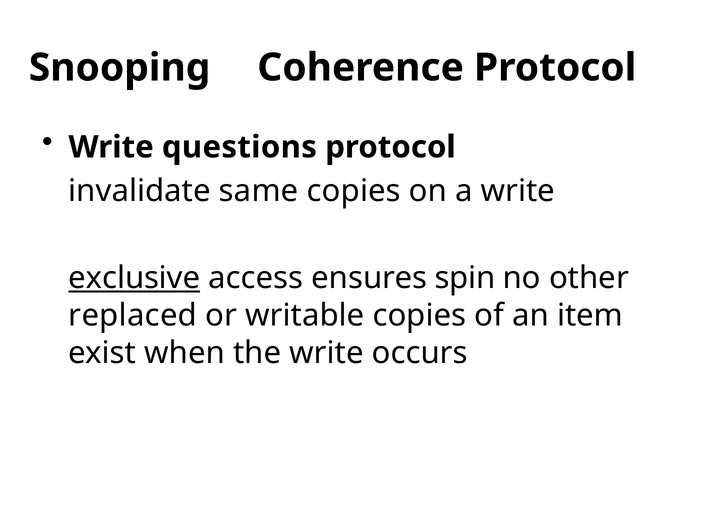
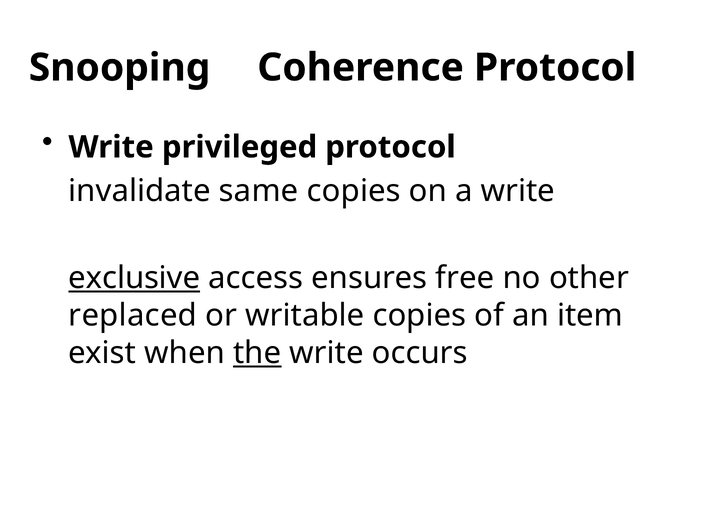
questions: questions -> privileged (240, 147)
spin: spin -> free (465, 278)
the underline: none -> present (257, 353)
